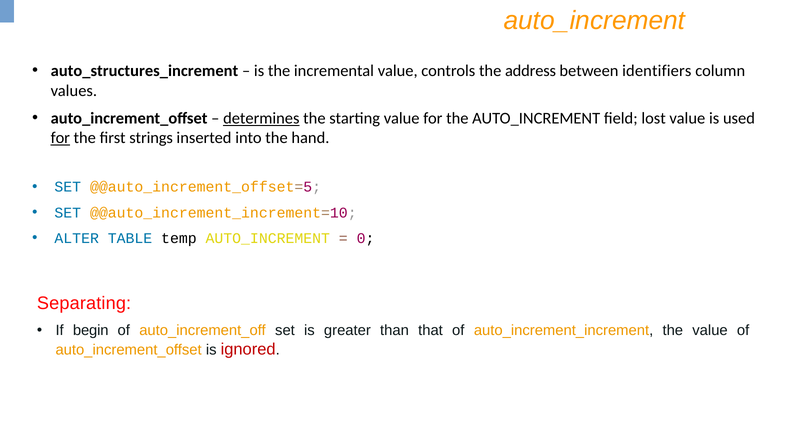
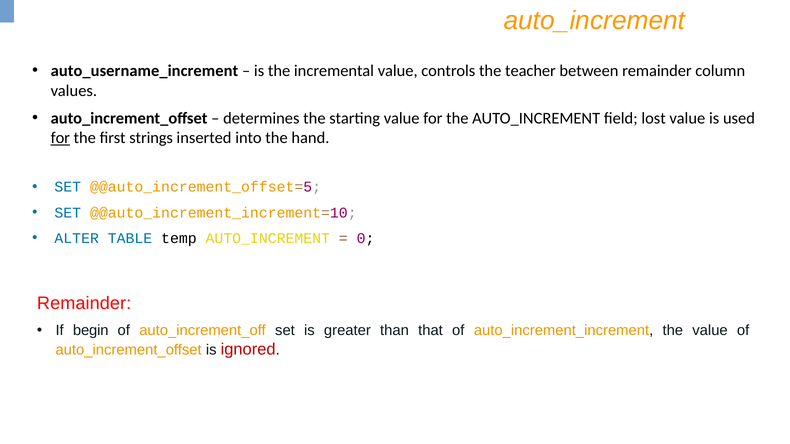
auto_structures_increment: auto_structures_increment -> auto_username_increment (144, 71)
address: address -> teacher (530, 71)
between identifiers: identifiers -> remainder (657, 71)
determines underline: present -> none (261, 118)
Separating: Separating -> Remainder (84, 303)
